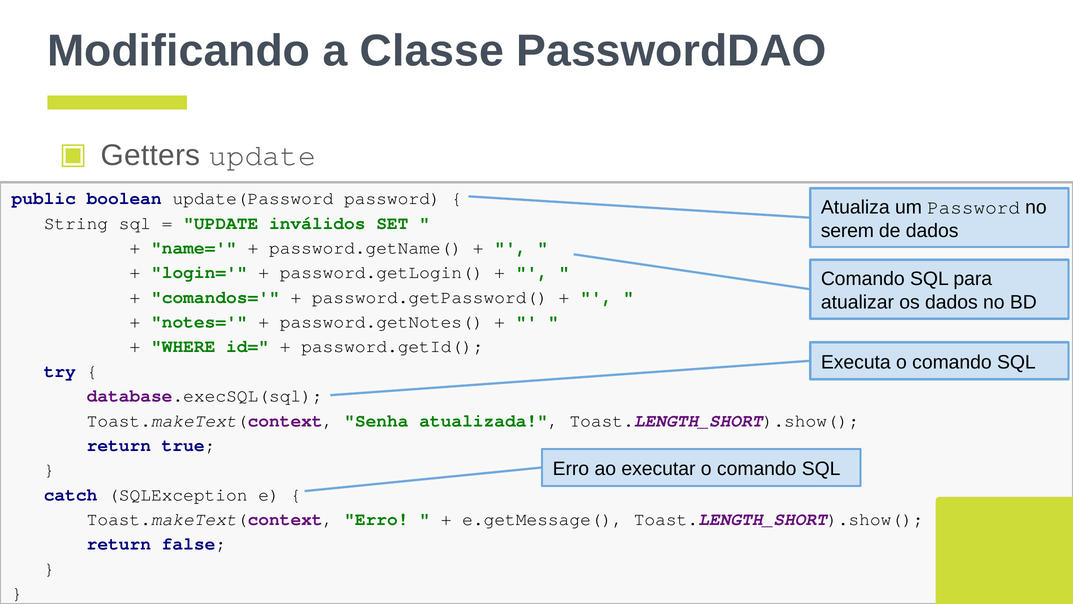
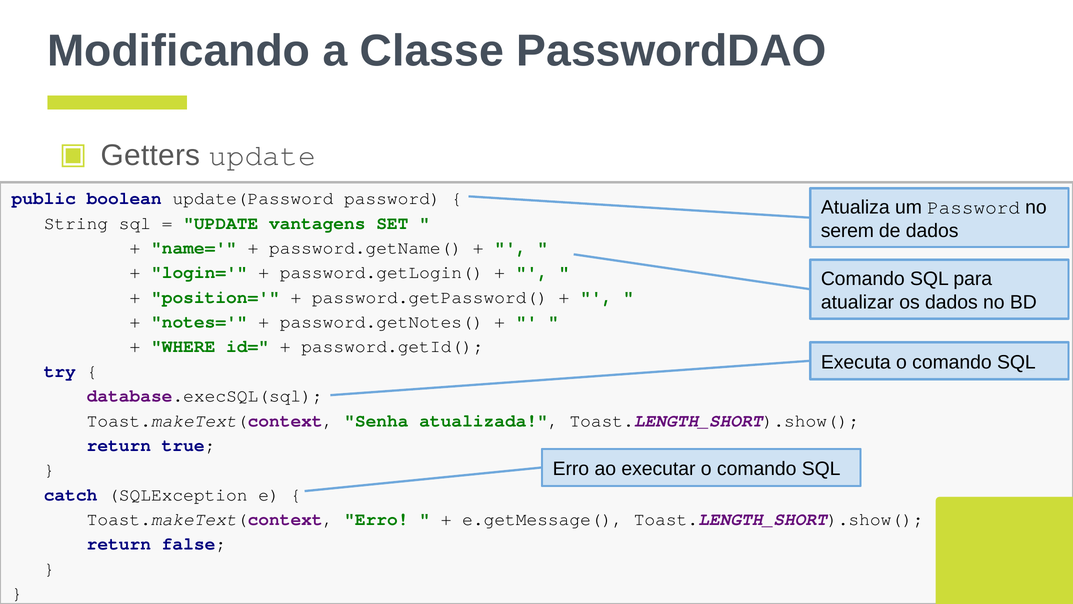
inválidos: inválidos -> vantagens (317, 223)
comandos=: comandos= -> position= (215, 297)
